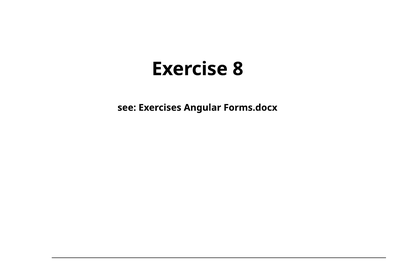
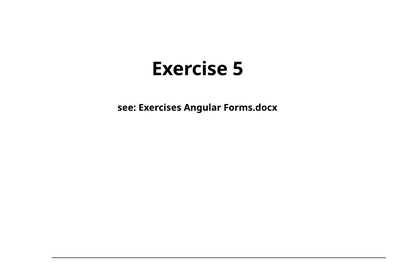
8: 8 -> 5 (238, 69)
